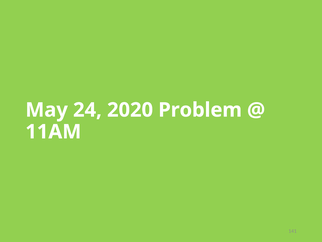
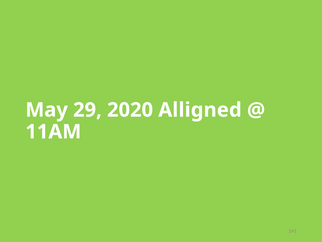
24: 24 -> 29 (87, 110)
Problem: Problem -> Alligned (200, 110)
